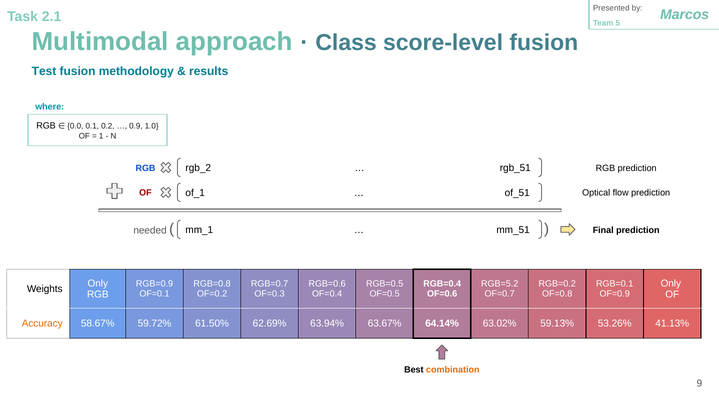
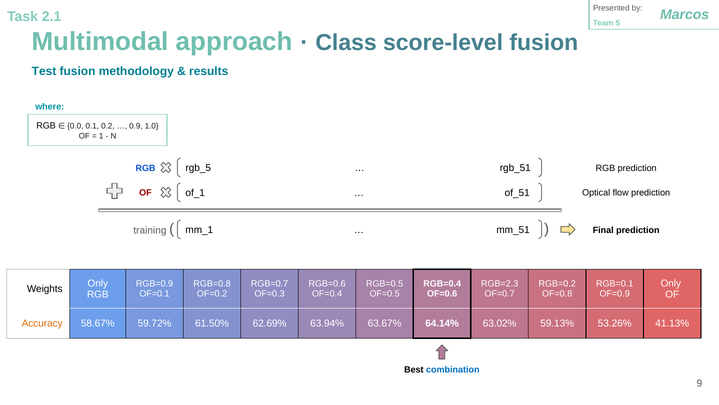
rgb_2: rgb_2 -> rgb_5 (198, 168)
needed: needed -> training (150, 230)
RGB=5.2: RGB=5.2 -> RGB=2.3 (500, 283)
combination colour: orange -> blue (453, 369)
